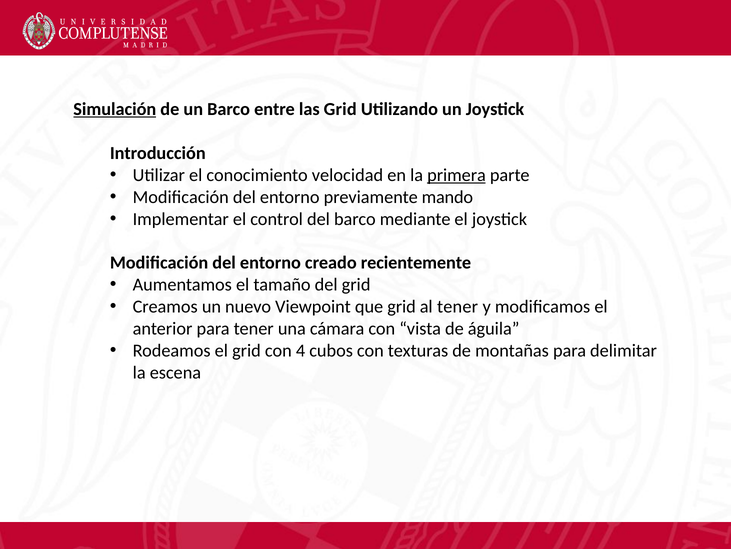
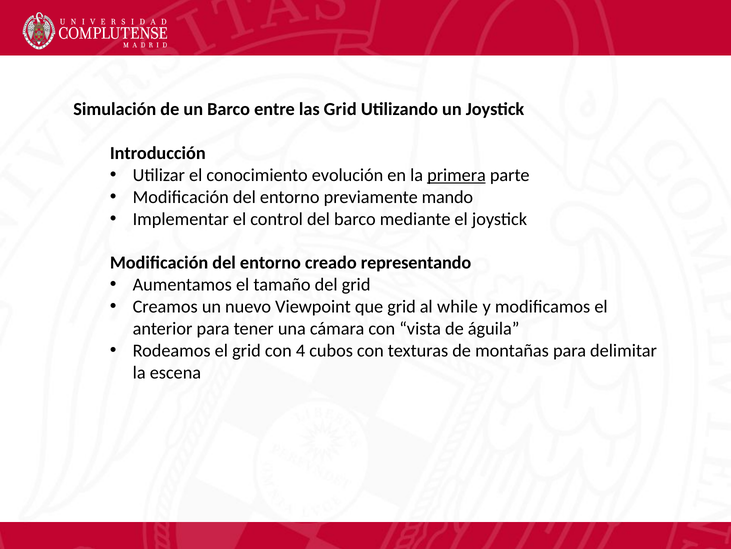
Simulación underline: present -> none (115, 109)
velocidad: velocidad -> evolución (348, 175)
recientemente: recientemente -> representando (416, 263)
al tener: tener -> while (458, 306)
